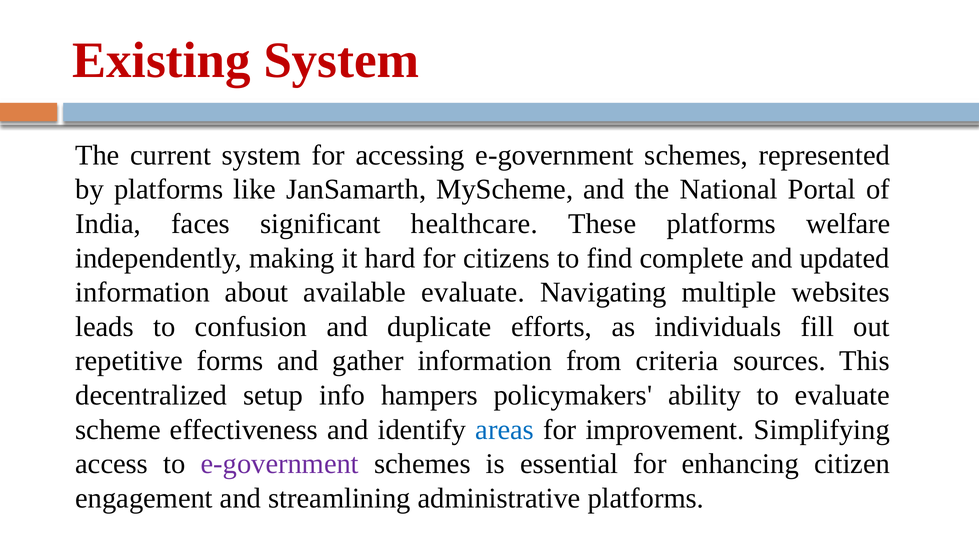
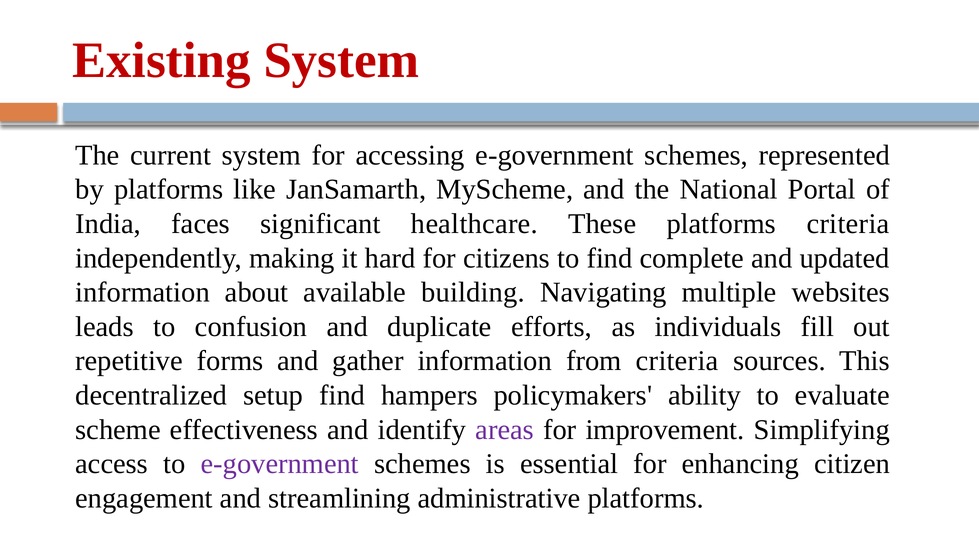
platforms welfare: welfare -> criteria (848, 224)
available evaluate: evaluate -> building (473, 292)
setup info: info -> find (342, 395)
areas colour: blue -> purple (505, 429)
